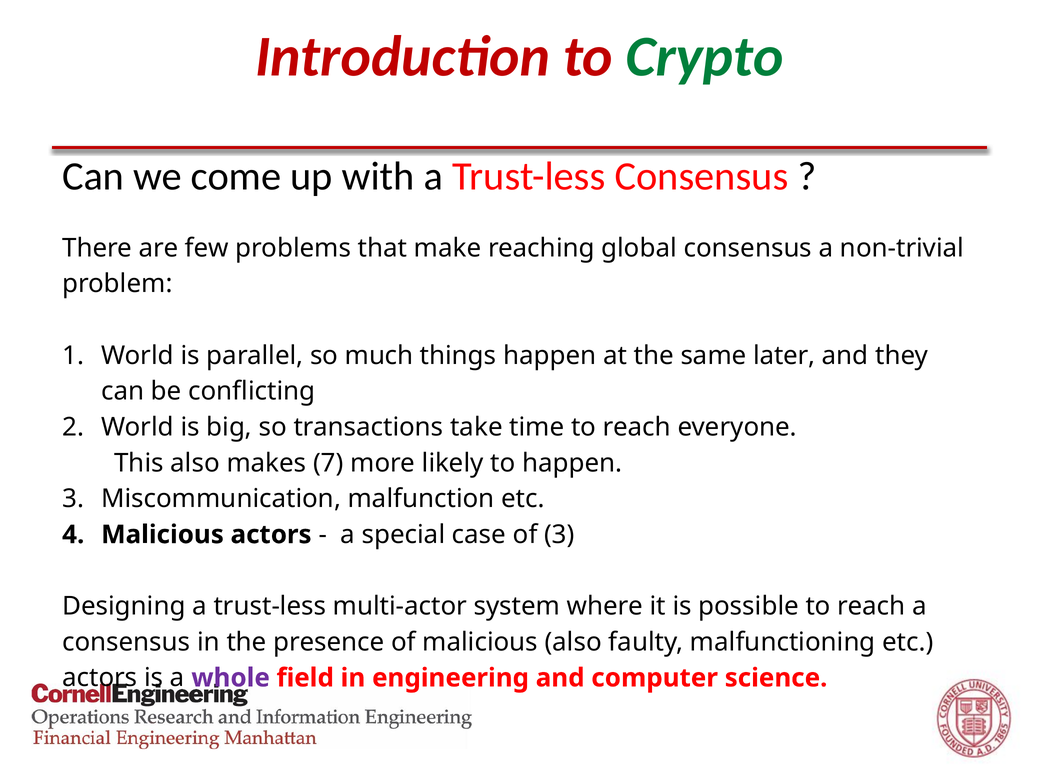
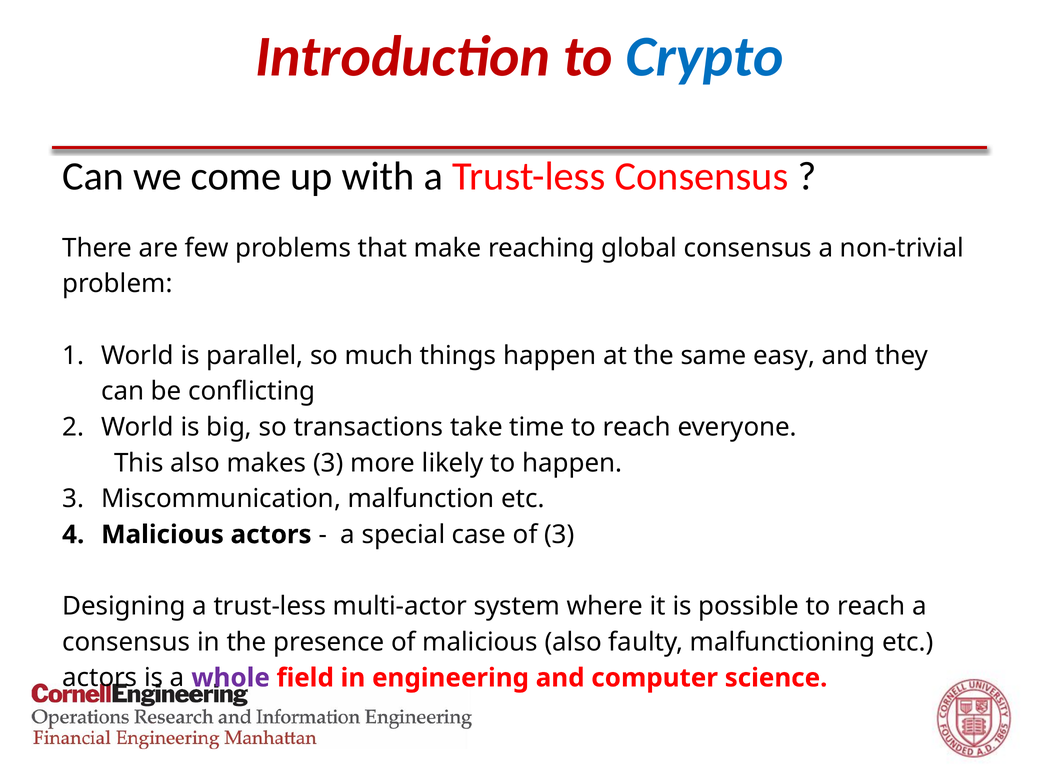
Crypto colour: green -> blue (705, 57)
later: later -> easy (784, 356)
makes 7: 7 -> 3 (328, 463)
